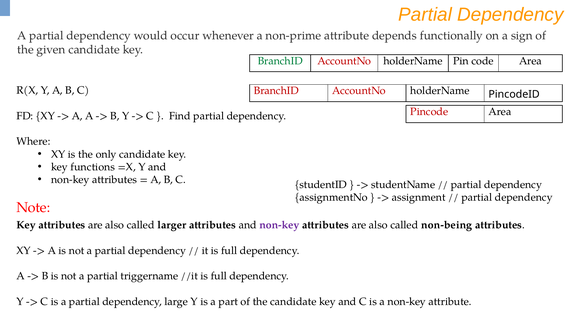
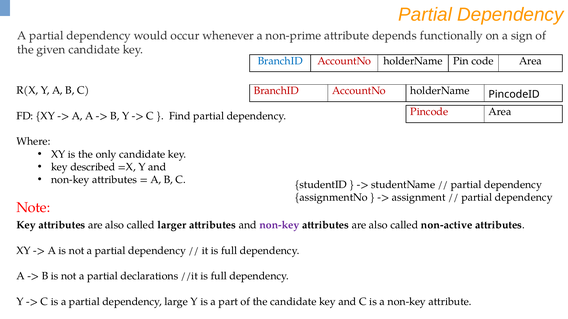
BranchID colour: green -> blue (280, 61)
functions: functions -> described (93, 167)
non-being: non-being -> non-active (447, 225)
triggername: triggername -> declarations (149, 277)
